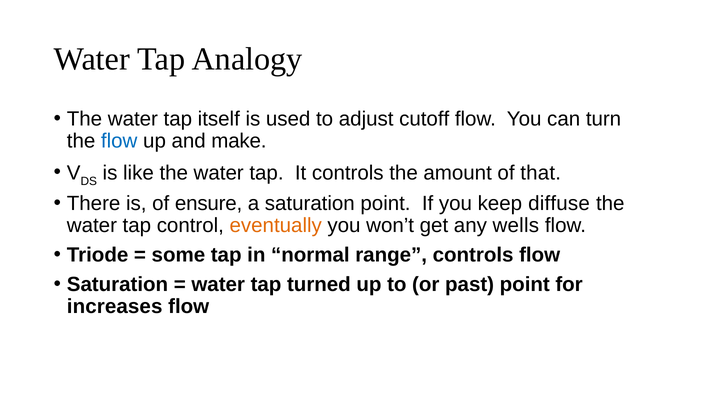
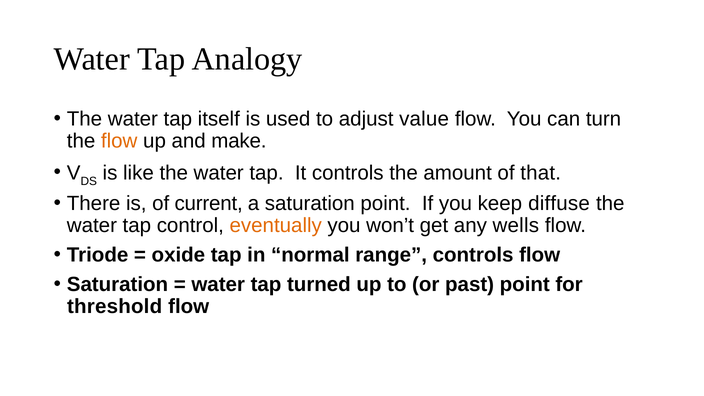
cutoff: cutoff -> value (424, 119)
flow colour: blue -> orange (119, 141)
ensure: ensure -> current (209, 203)
some: some -> oxide (178, 255)
increases: increases -> threshold (115, 307)
